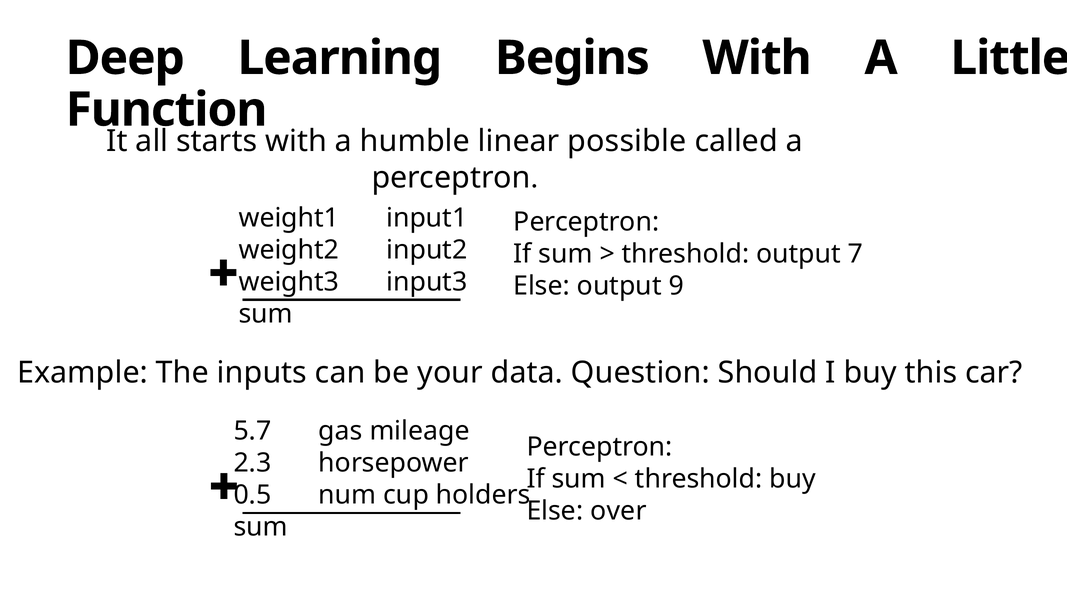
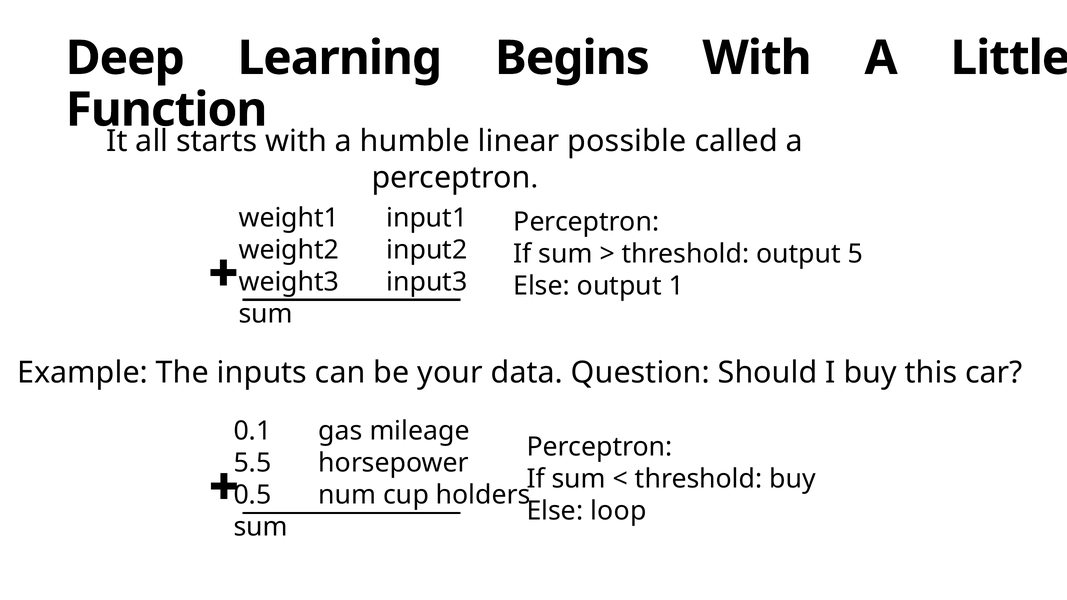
7: 7 -> 5 (855, 254)
9: 9 -> 1 (676, 286)
5.7: 5.7 -> 0.1 (253, 431)
2.3: 2.3 -> 5.5 (253, 463)
over: over -> loop (619, 511)
